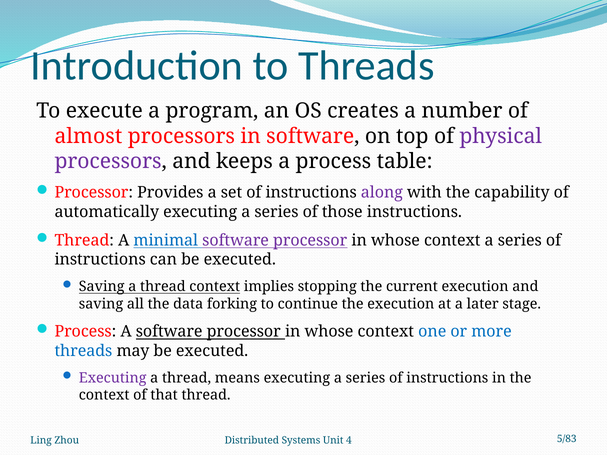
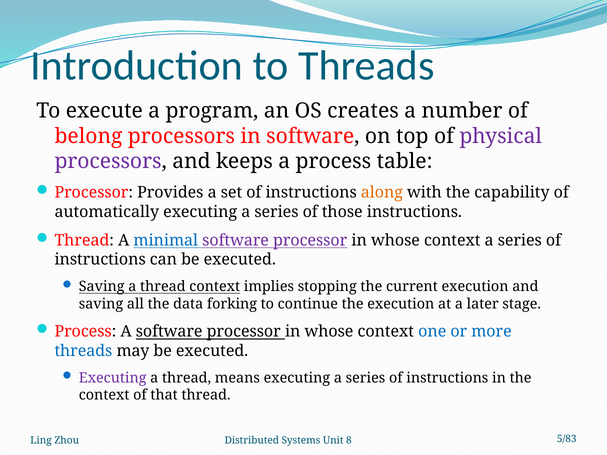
almost: almost -> belong (88, 136)
along colour: purple -> orange (382, 193)
4: 4 -> 8 (349, 441)
